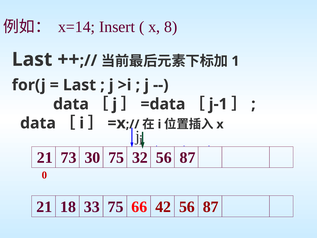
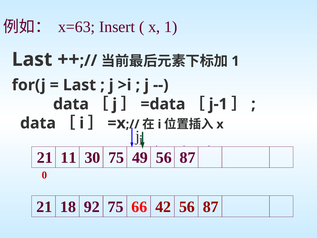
x=14: x=14 -> x=63 (77, 27)
8: 8 -> 1 (171, 27)
73: 73 -> 11 (69, 157)
32: 32 -> 49 (140, 157)
33: 33 -> 92 (92, 207)
